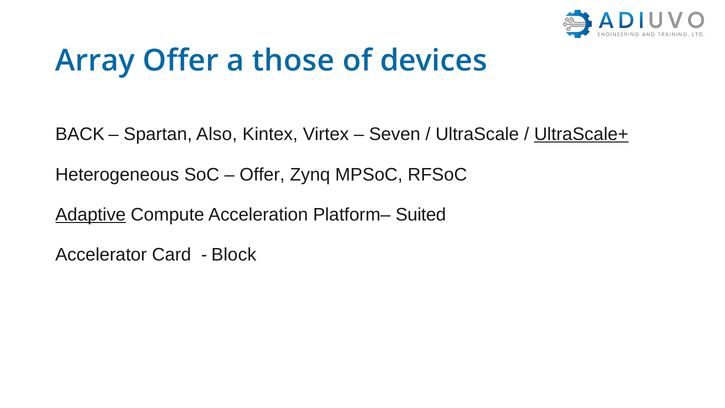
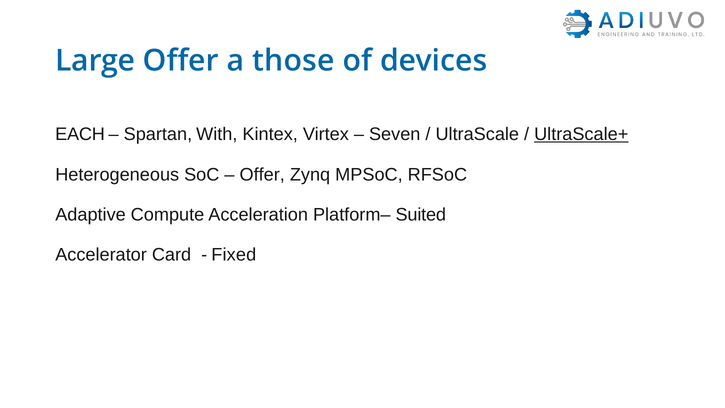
Array: Array -> Large (95, 61)
BACK: BACK -> EACH (80, 134)
Also: Also -> With (217, 134)
Adaptive underline: present -> none (91, 215)
Block: Block -> Fixed (234, 255)
